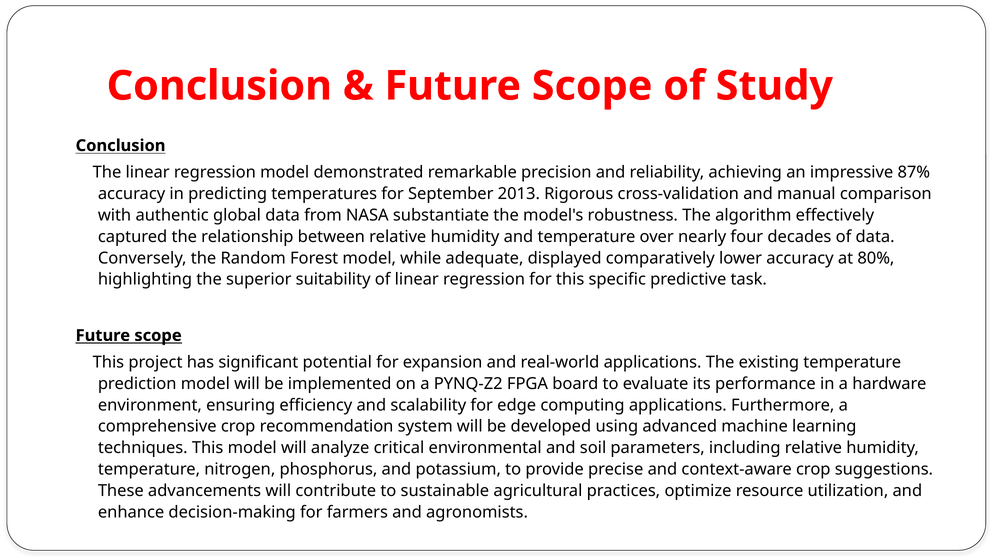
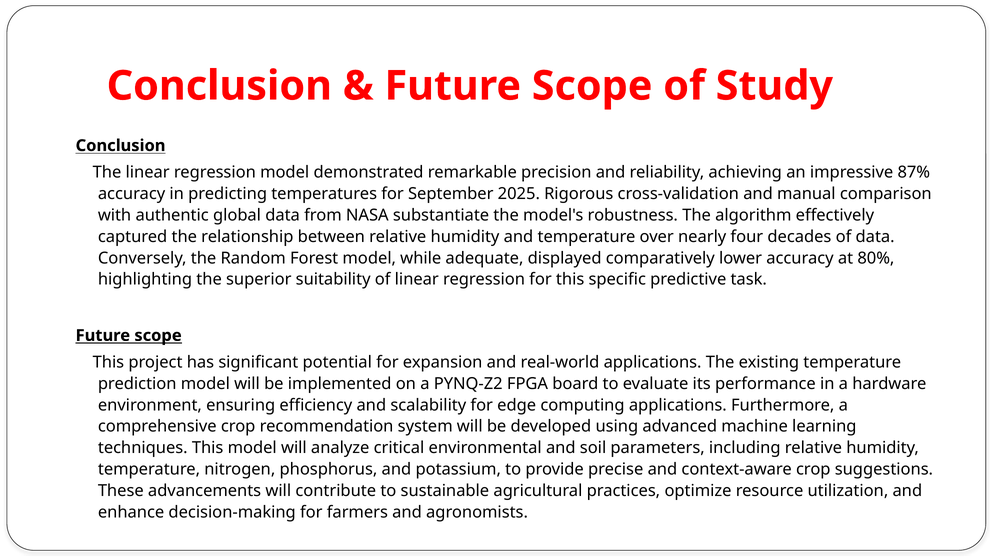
2013: 2013 -> 2025 (519, 194)
